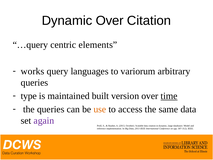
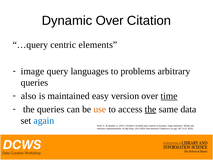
works: works -> image (33, 71)
variorum: variorum -> problems (138, 71)
type: type -> also (29, 96)
built: built -> easy (100, 96)
the underline: none -> present (151, 109)
again colour: purple -> blue (44, 120)
